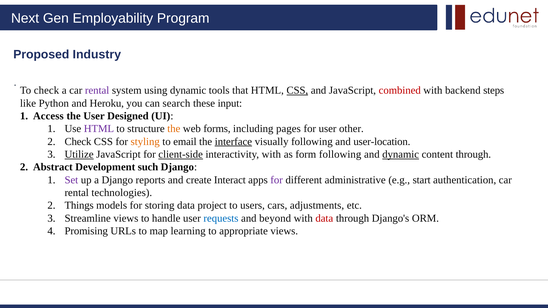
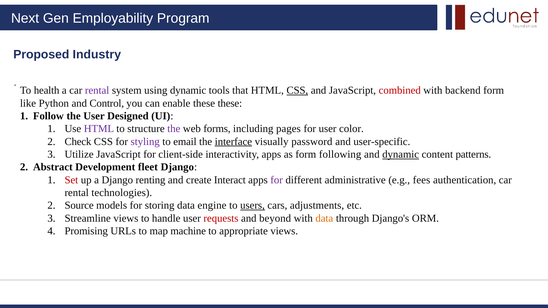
To check: check -> health (47, 90)
backend steps: steps -> form (494, 90)
Heroku: Heroku -> Control (107, 103)
search: search -> enable (176, 103)
these input: input -> these (230, 103)
Access: Access -> Follow (48, 116)
the colour: orange -> purple (174, 129)
other: other -> color (351, 129)
styling colour: orange -> purple (145, 142)
visually following: following -> password (312, 142)
user-location: user-location -> user-specific (382, 142)
Utilize underline: present -> none (79, 154)
client-side underline: present -> none (181, 154)
interactivity with: with -> apps (271, 154)
content through: through -> patterns (473, 154)
such: such -> fleet (148, 167)
Set colour: purple -> red (71, 180)
reports: reports -> renting (151, 180)
start: start -> fees (422, 180)
Things: Things -> Source (79, 206)
project: project -> engine (212, 206)
users underline: none -> present (253, 206)
requests colour: blue -> red (221, 218)
data colour: red -> orange (324, 218)
learning: learning -> machine (188, 231)
